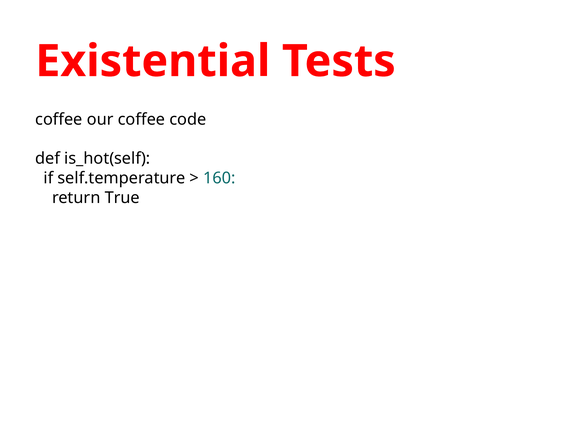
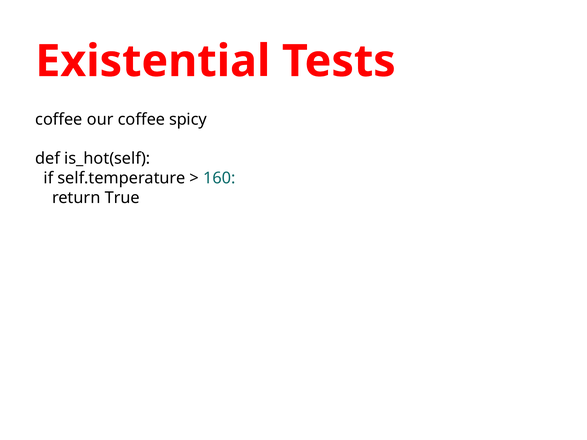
code: code -> spicy (188, 120)
